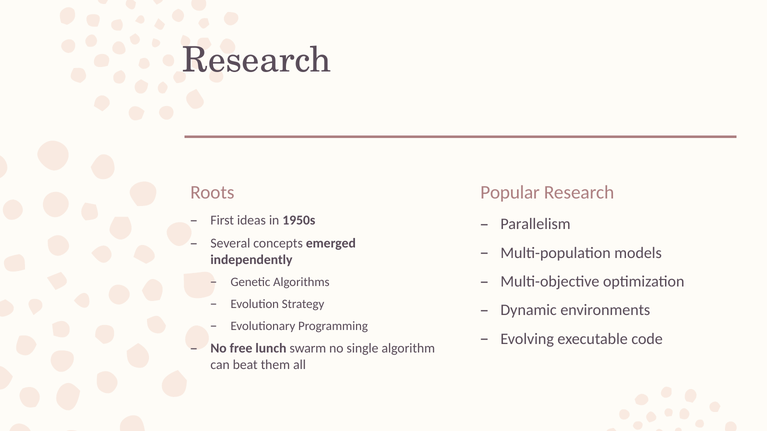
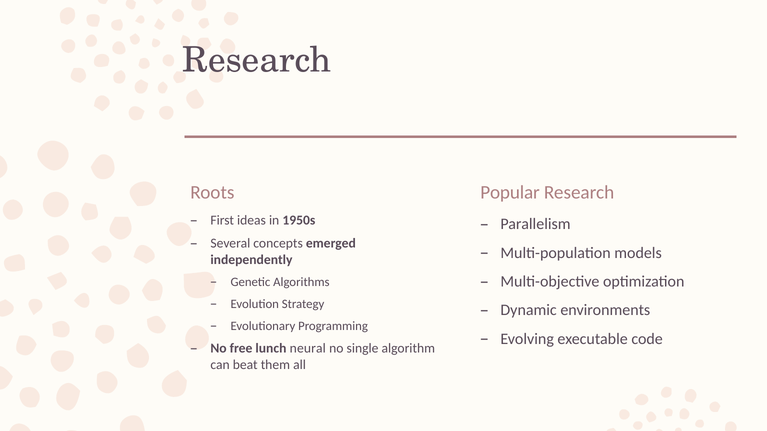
swarm: swarm -> neural (308, 349)
